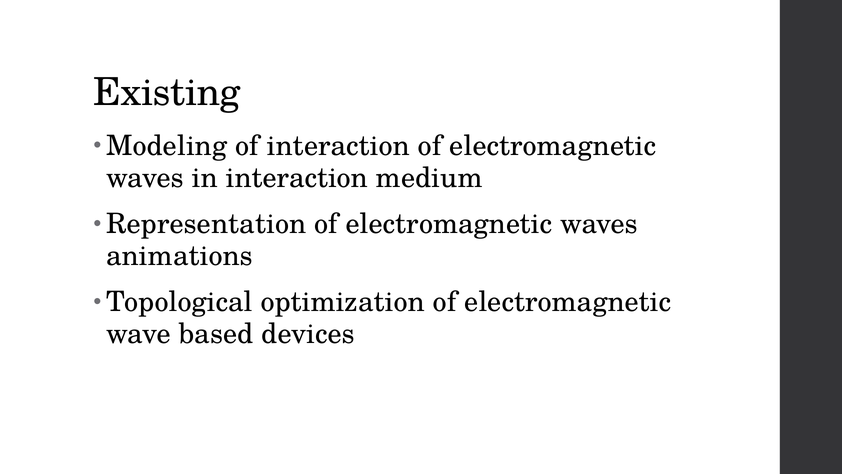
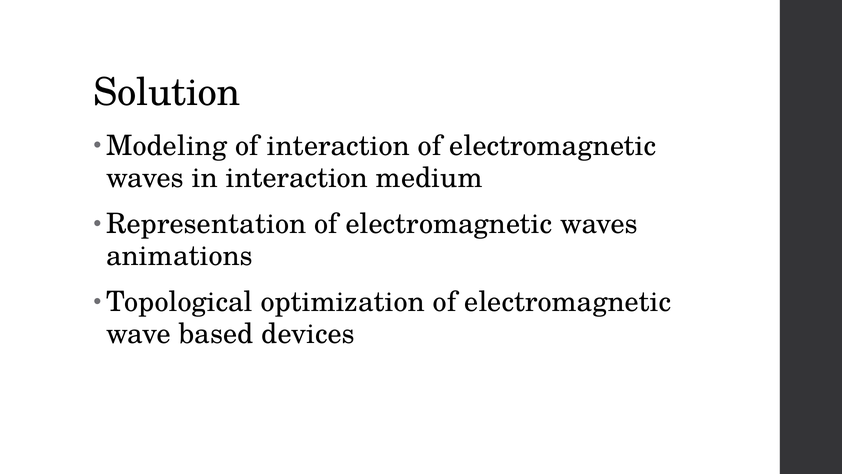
Existing: Existing -> Solution (167, 93)
